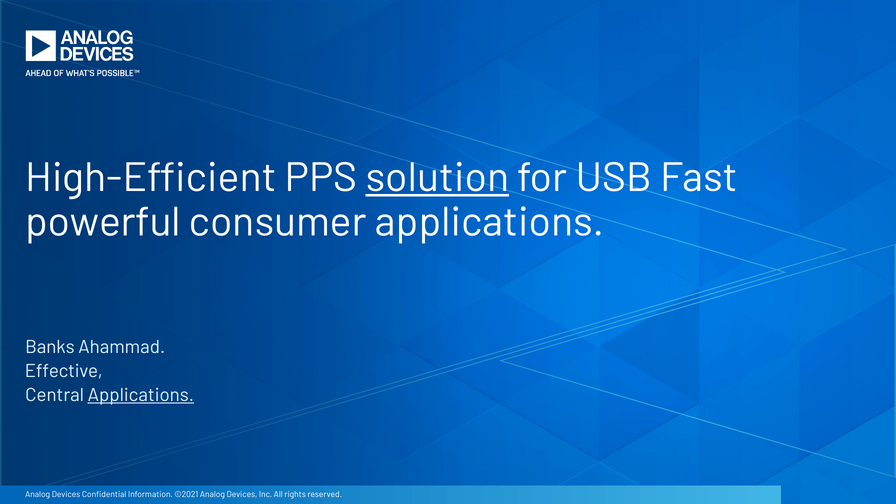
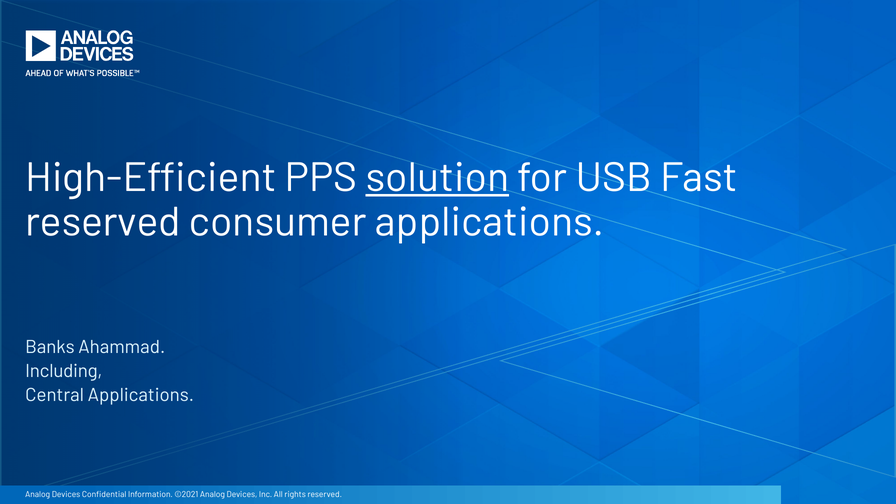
powerful: powerful -> reserved (103, 222)
Effective: Effective -> Including (64, 371)
Applications underline: present -> none (141, 395)
